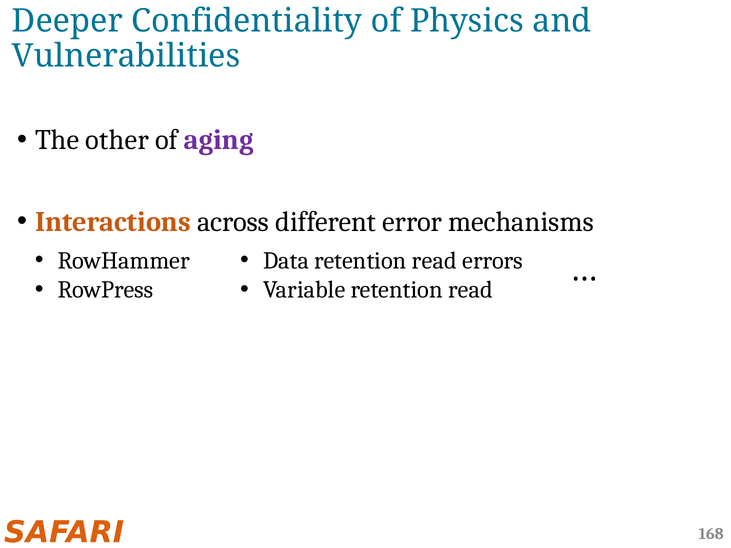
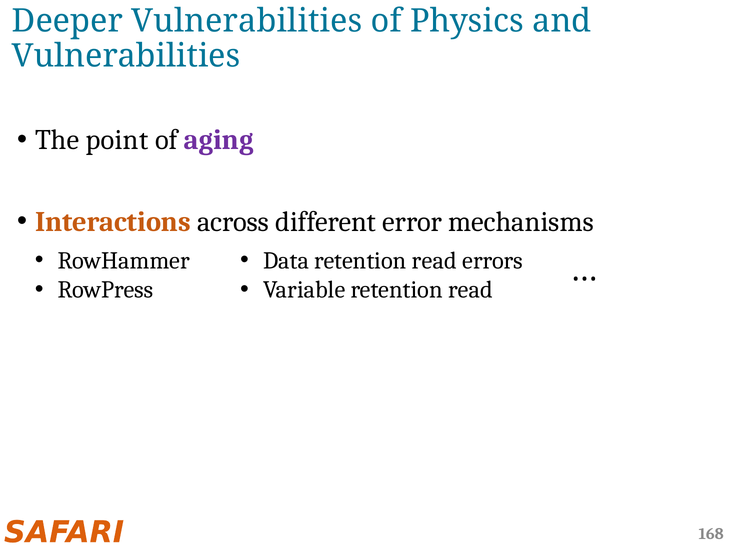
Deeper Confidentiality: Confidentiality -> Vulnerabilities (247, 21)
other: other -> point (117, 140)
